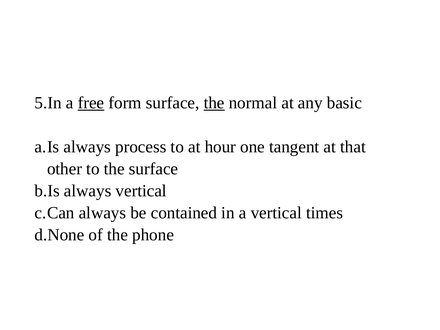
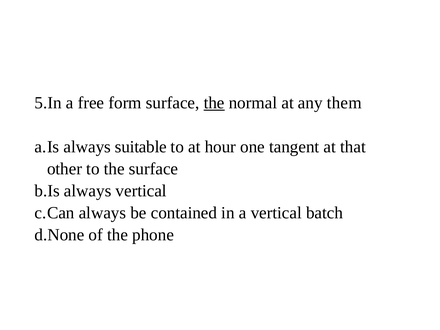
free underline: present -> none (91, 103)
basic: basic -> them (344, 103)
process: process -> suitable (141, 147)
times: times -> batch (325, 213)
